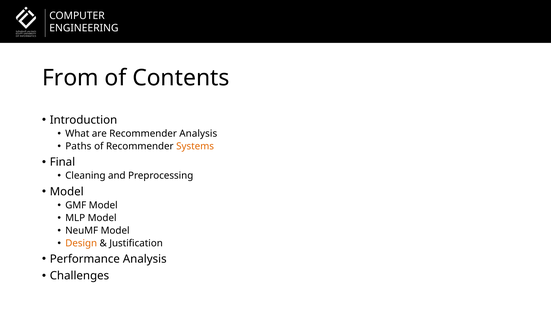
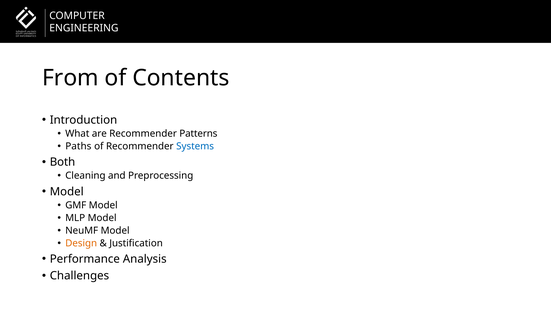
Recommender Analysis: Analysis -> Patterns (198, 134)
Systems colour: orange -> blue (195, 146)
Final: Final -> Both (62, 162)
